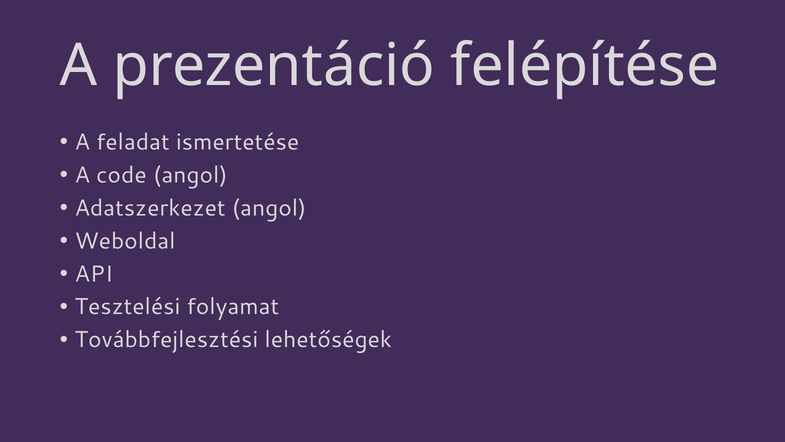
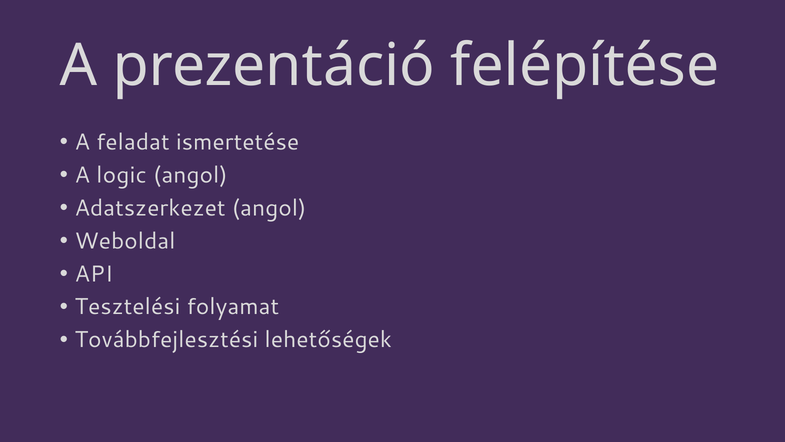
code: code -> logic (121, 175)
